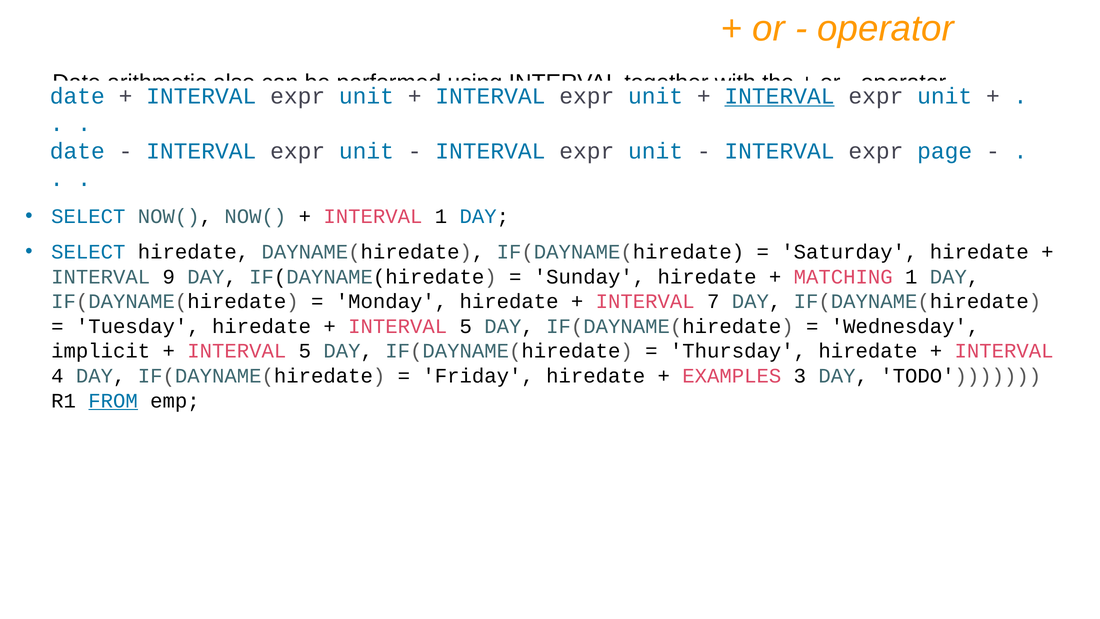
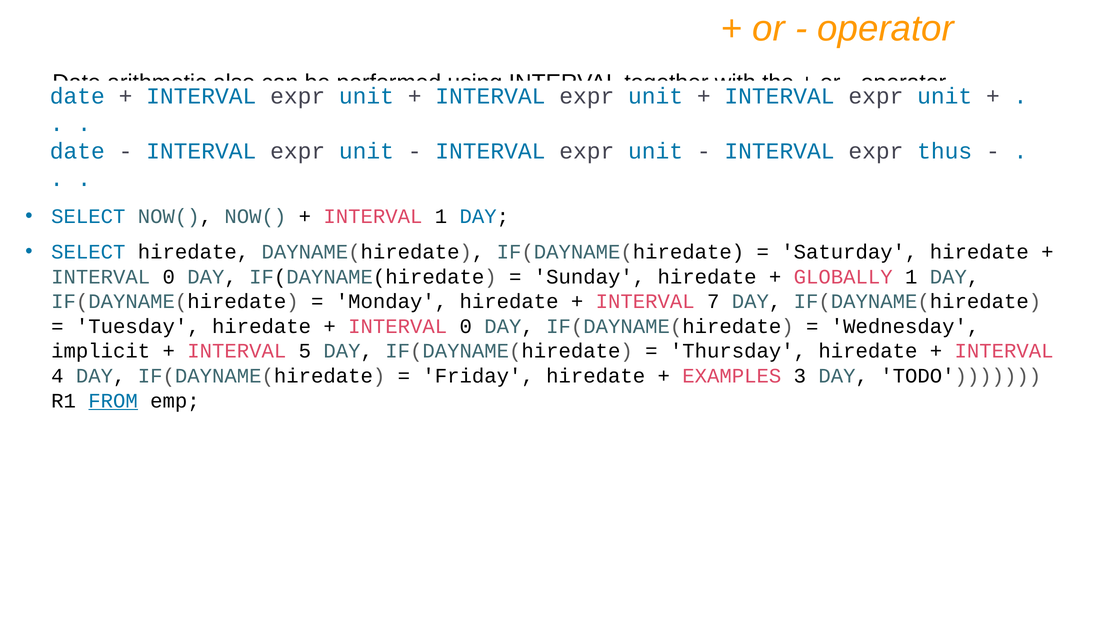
INTERVAL underline: present -> none (780, 96)
page: page -> thus (945, 151)
9: 9 -> 0 (169, 277)
MATCHING: MATCHING -> GLOBALLY (843, 277)
5: 5 -> 0 (466, 326)
